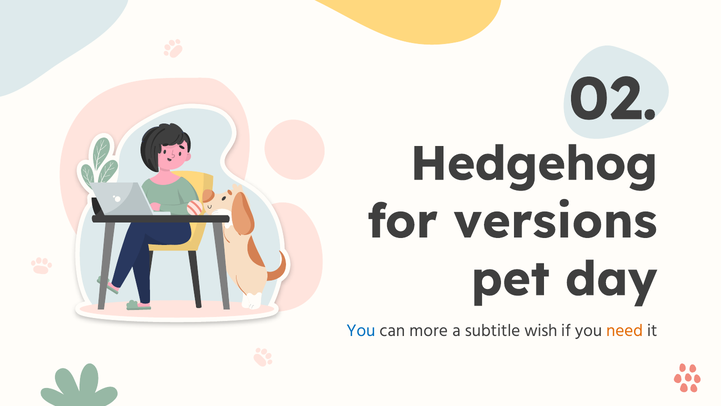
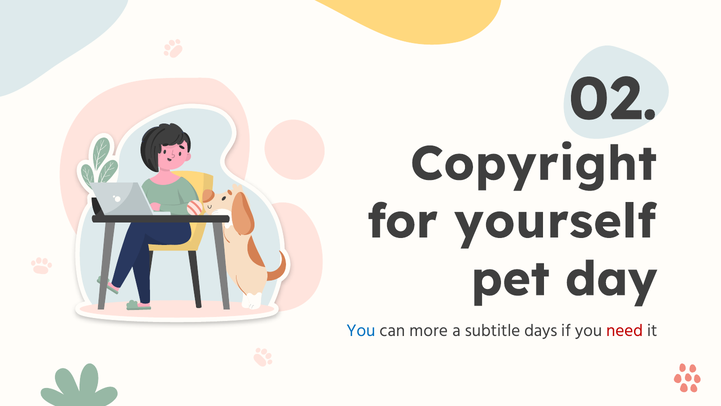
Hedgehog: Hedgehog -> Copyright (534, 164)
versions: versions -> yourself (555, 221)
wish: wish -> days (541, 330)
need colour: orange -> red (625, 330)
